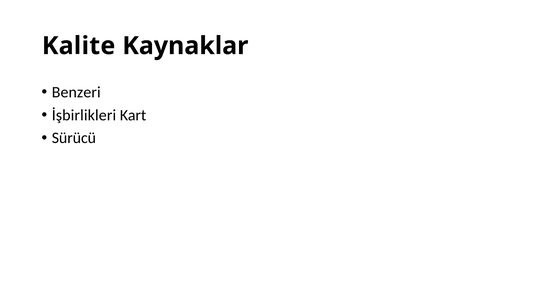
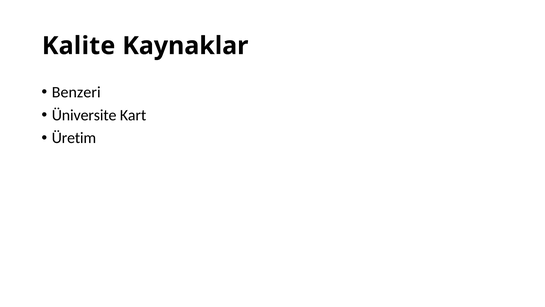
İşbirlikleri: İşbirlikleri -> Üniversite (84, 115)
Sürücü: Sürücü -> Üretim (74, 138)
